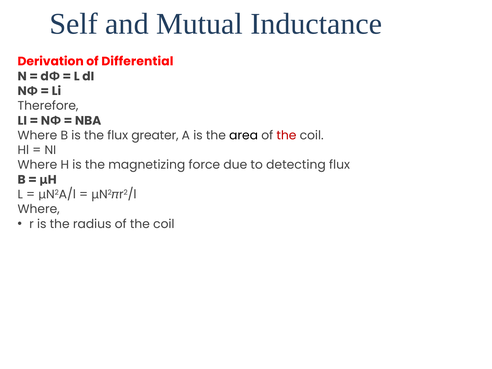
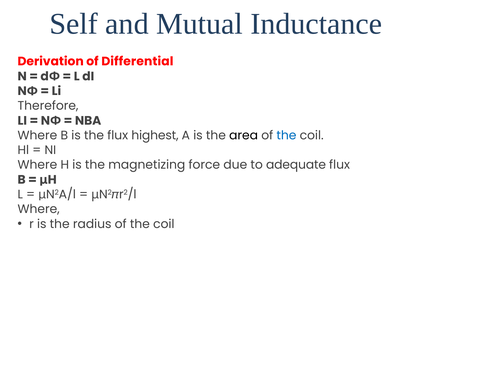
greater: greater -> highest (155, 135)
the colour: red -> blue (286, 135)
detecting: detecting -> adequate (296, 165)
